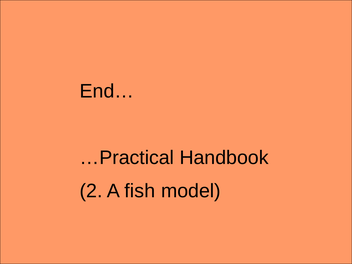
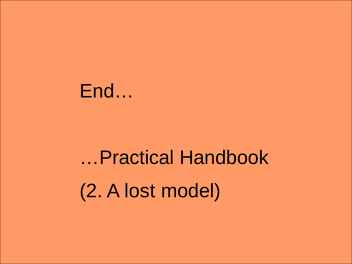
fish: fish -> lost (140, 191)
